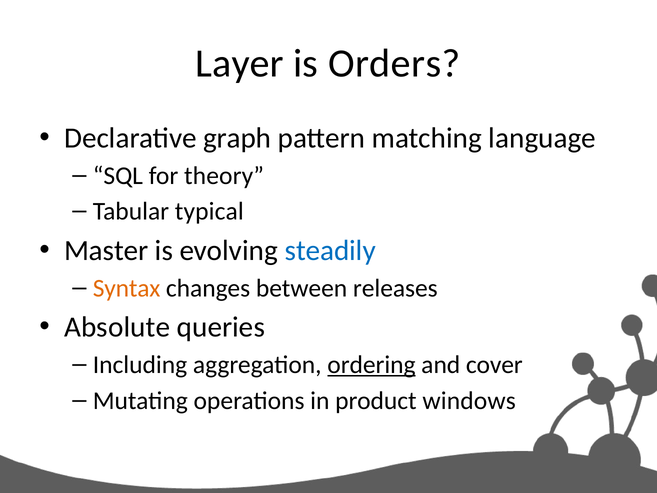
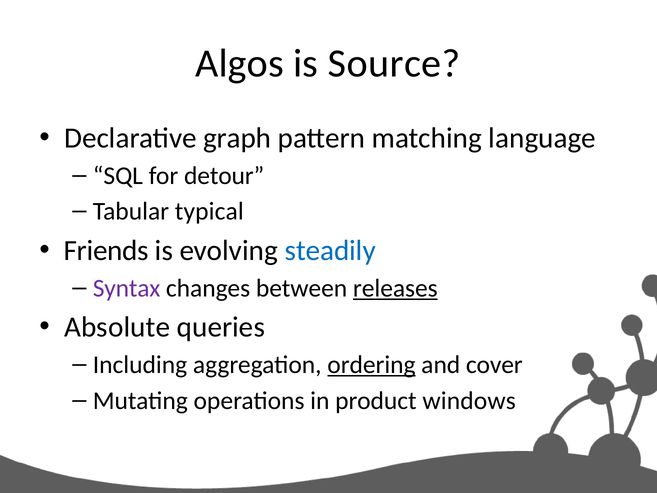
Layer: Layer -> Algos (240, 64)
Orders: Orders -> Source (394, 64)
theory: theory -> detour (224, 176)
Master: Master -> Friends (106, 250)
Syntax colour: orange -> purple (127, 288)
releases underline: none -> present (395, 288)
